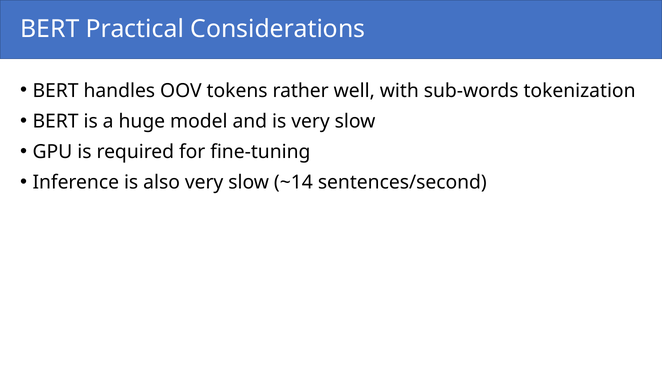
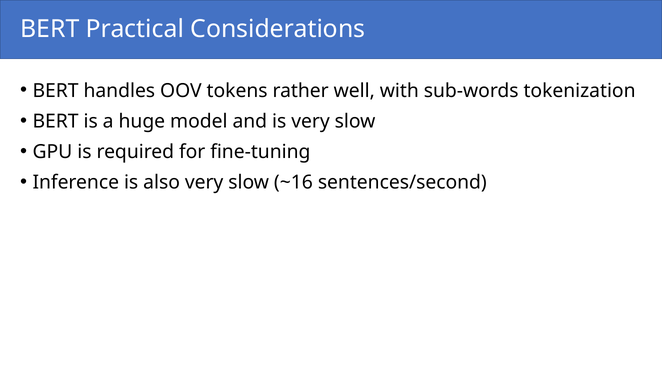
~14: ~14 -> ~16 (293, 182)
